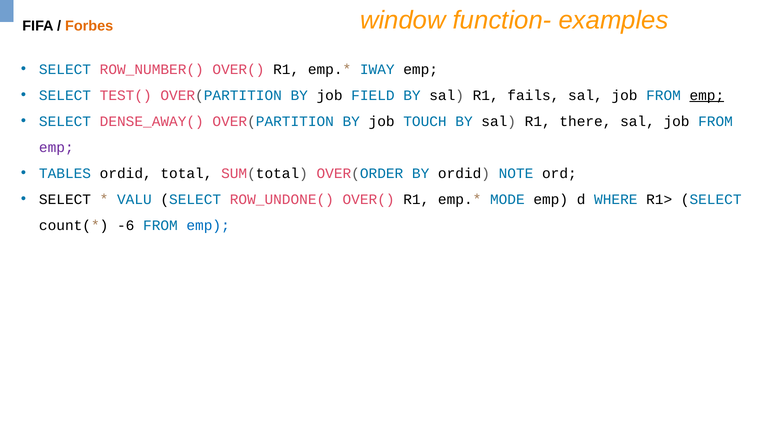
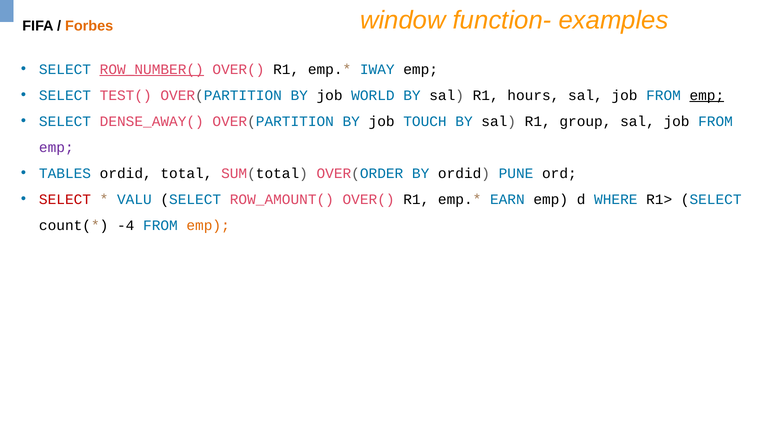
ROW_NUMBER( underline: none -> present (152, 70)
FIELD: FIELD -> WORLD (373, 96)
fails: fails -> hours (533, 96)
there: there -> group (585, 122)
NOTE: NOTE -> PUNE (516, 174)
SELECT colour: black -> red (65, 200)
ROW_UNDONE(: ROW_UNDONE( -> ROW_AMOUNT( (282, 200)
MODE: MODE -> EARN (507, 200)
-6: -6 -> -4 (126, 226)
emp colour: blue -> orange (208, 226)
